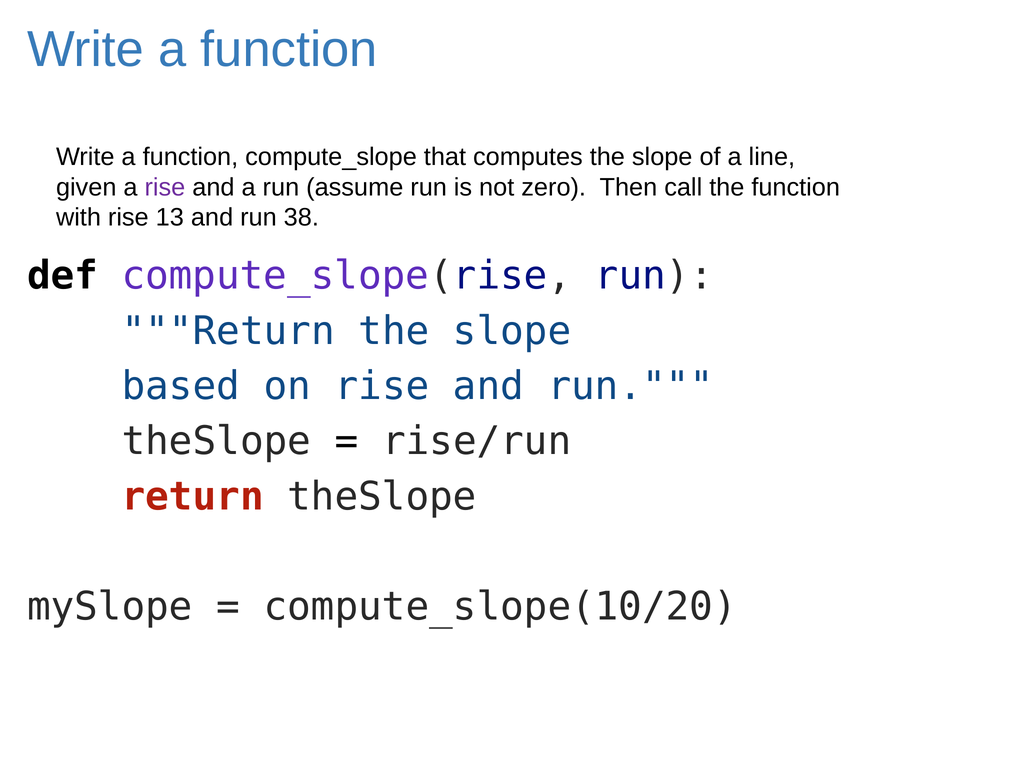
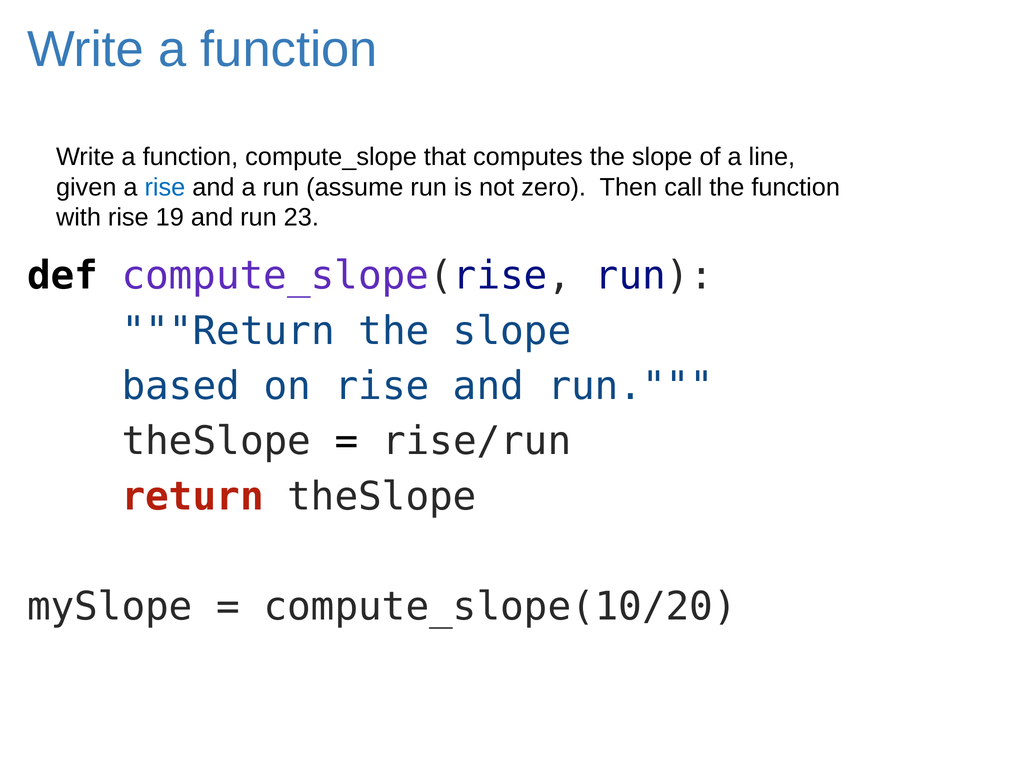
rise colour: purple -> blue (165, 187)
13: 13 -> 19 (170, 218)
38: 38 -> 23 (301, 218)
